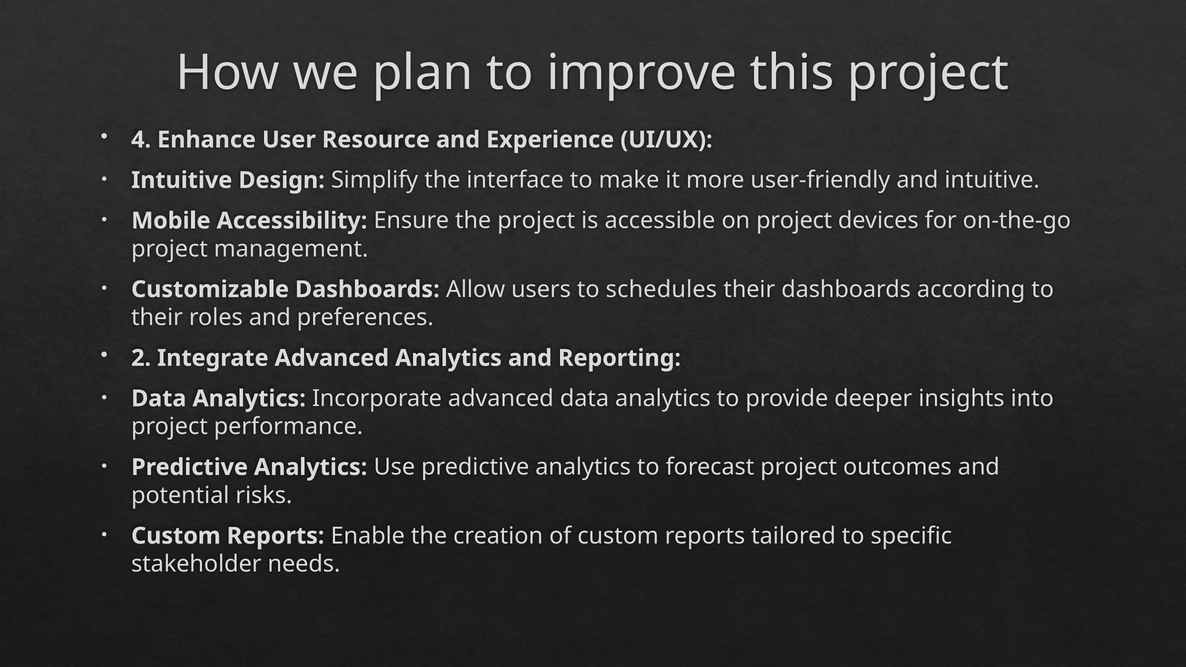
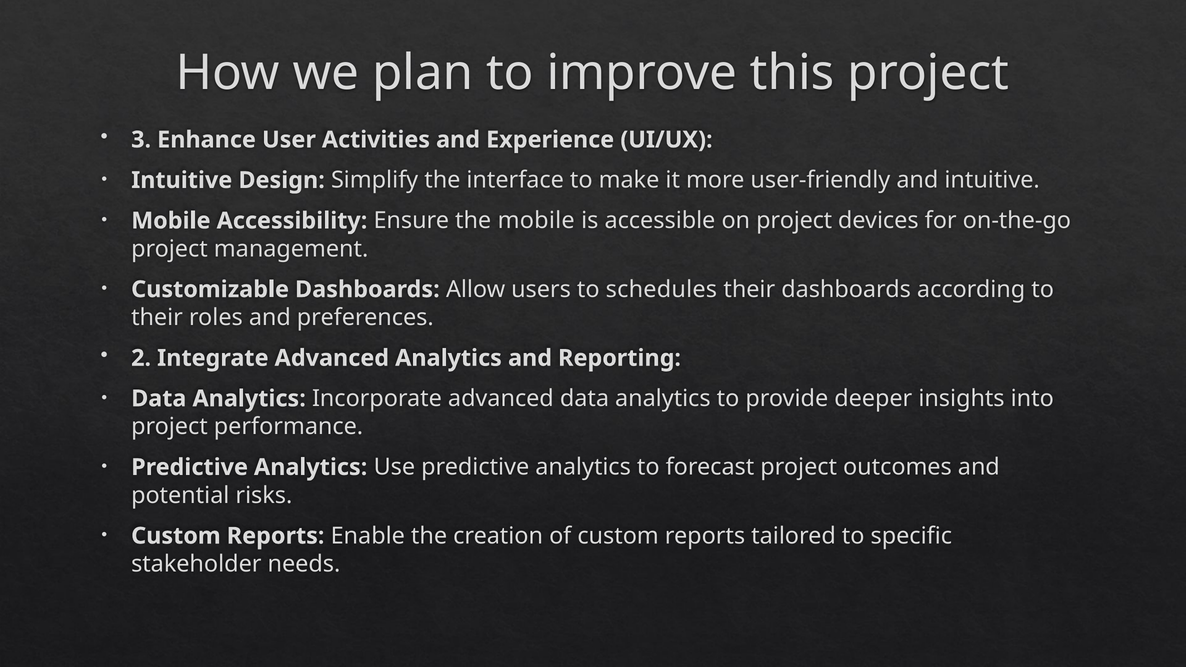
4: 4 -> 3 (141, 140)
Resource: Resource -> Activities (376, 140)
the project: project -> mobile (536, 221)
